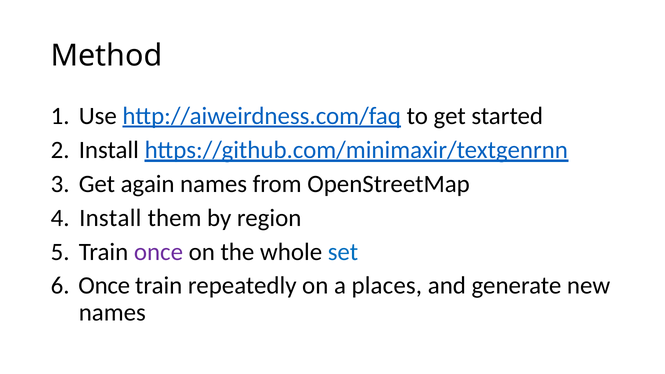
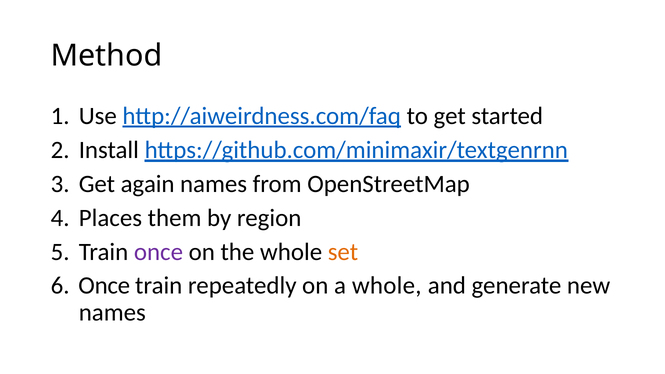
Install: Install -> Places (110, 218)
set colour: blue -> orange (343, 252)
a places: places -> whole (387, 286)
